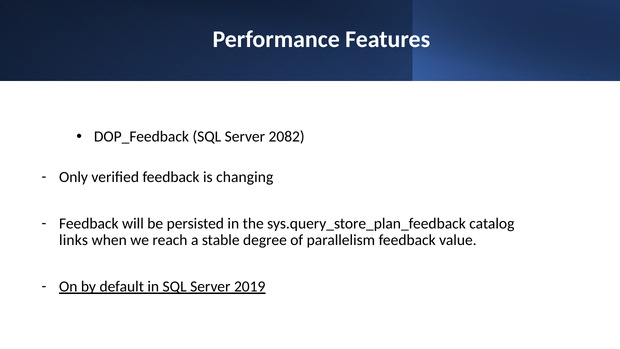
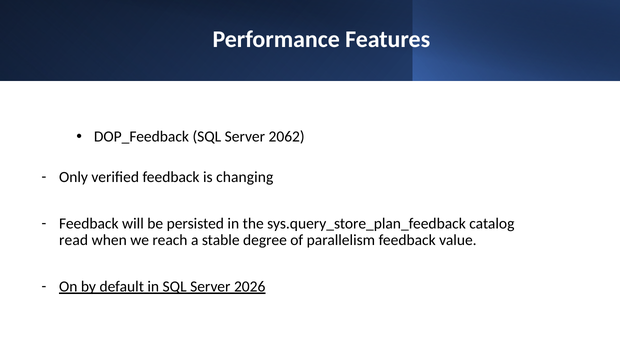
2082: 2082 -> 2062 (287, 137)
links: links -> read (74, 240)
2019: 2019 -> 2026 (250, 287)
